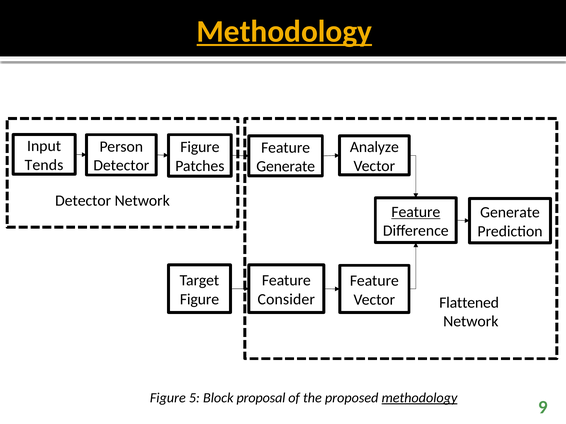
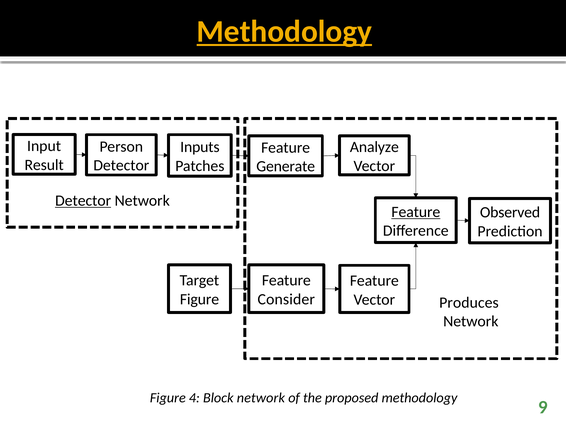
Figure: Figure -> Inputs (200, 147)
Tends: Tends -> Result (44, 165)
Detector underline: none -> present (83, 201)
Generate: Generate -> Observed (510, 213)
Flattened: Flattened -> Produces (469, 303)
5: 5 -> 4 (194, 398)
Block proposal: proposal -> network (261, 398)
methodology underline: present -> none (419, 398)
